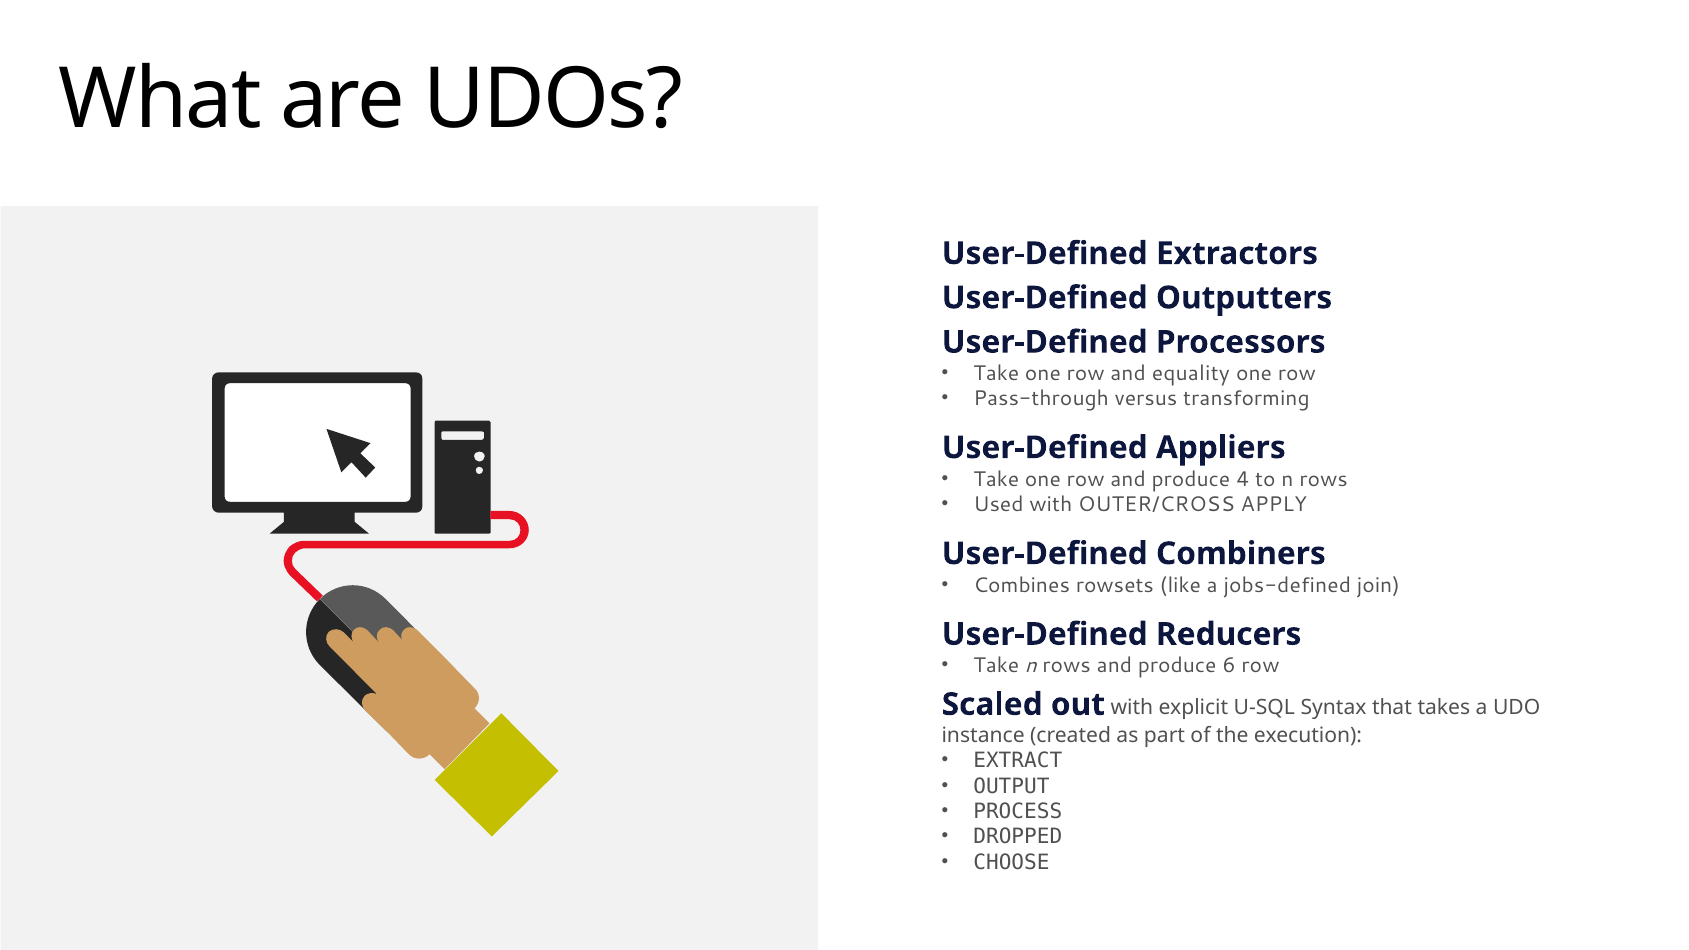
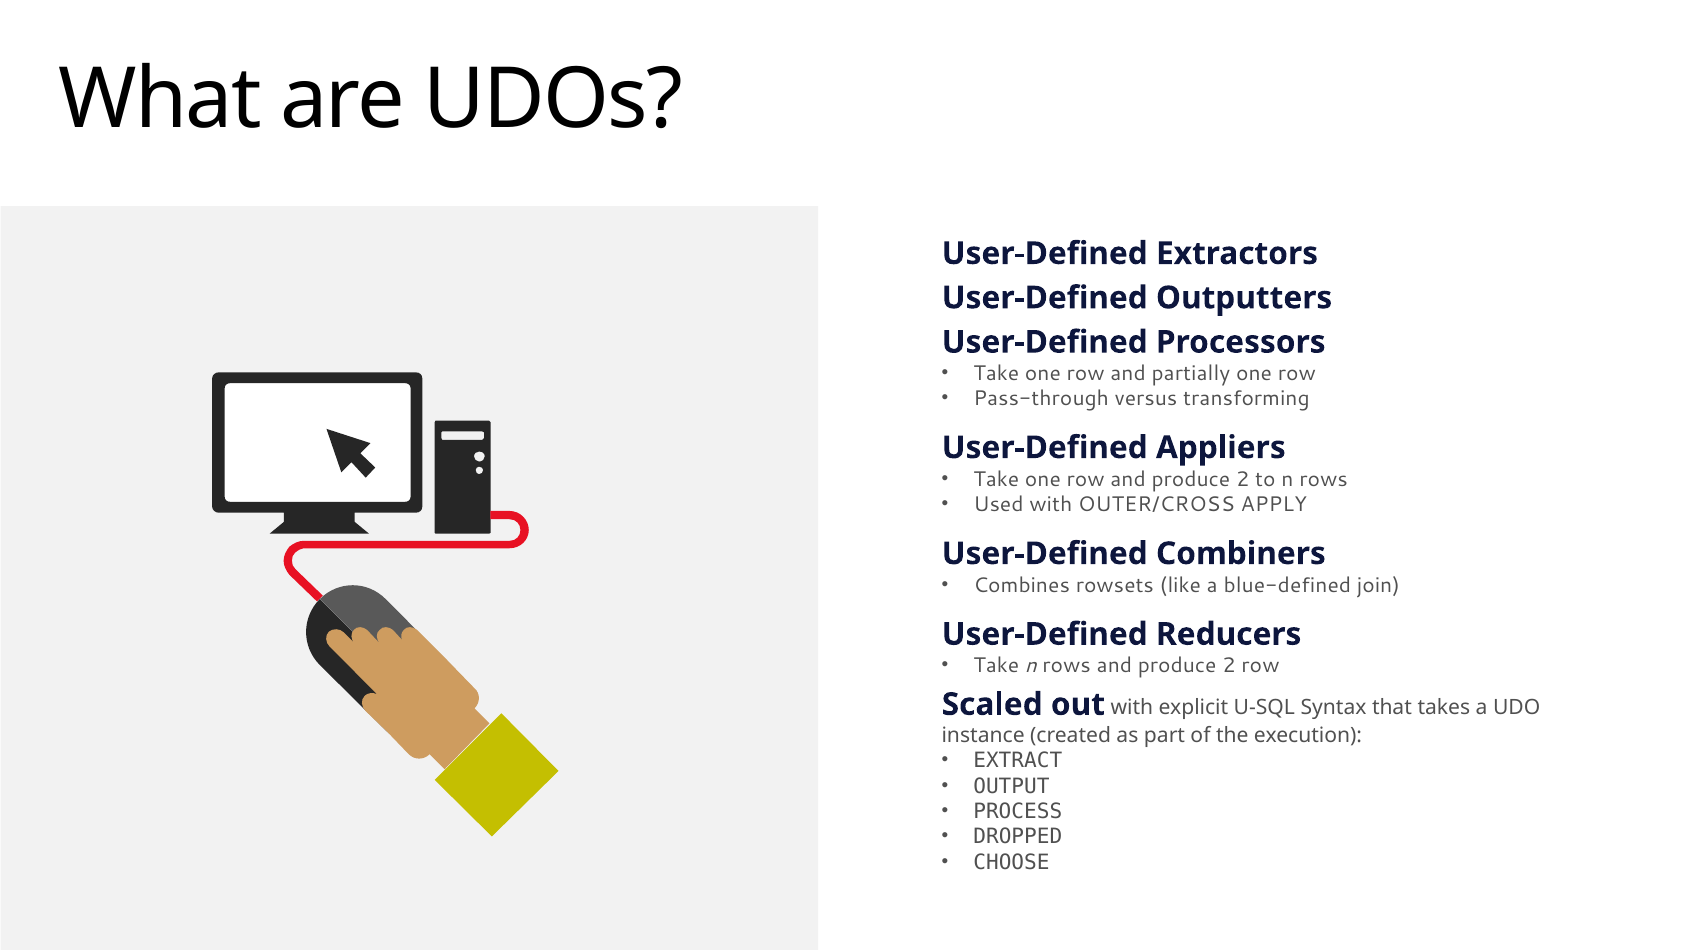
equality: equality -> partially (1191, 373)
row and produce 4: 4 -> 2 (1243, 479)
jobs-defined: jobs-defined -> blue-defined (1287, 585)
rows and produce 6: 6 -> 2 (1229, 666)
